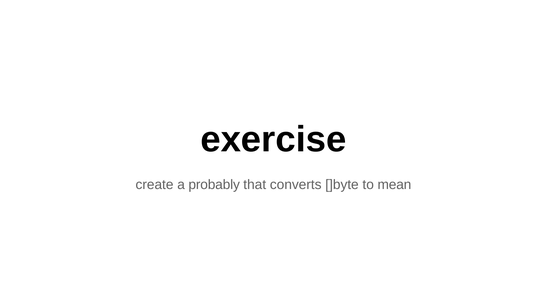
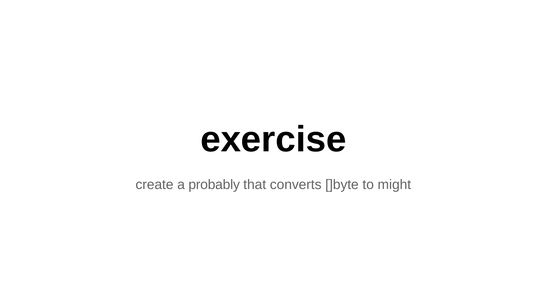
mean: mean -> might (394, 185)
